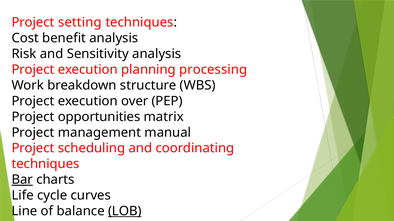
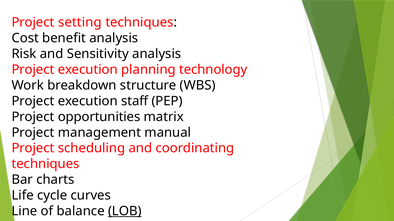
processing: processing -> technology (213, 70)
over: over -> staff (135, 101)
Bar underline: present -> none (22, 180)
